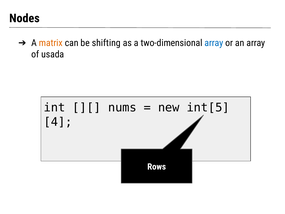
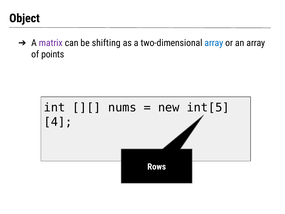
Nodes: Nodes -> Object (24, 18)
matrix colour: orange -> purple (51, 43)
usada: usada -> points (53, 54)
